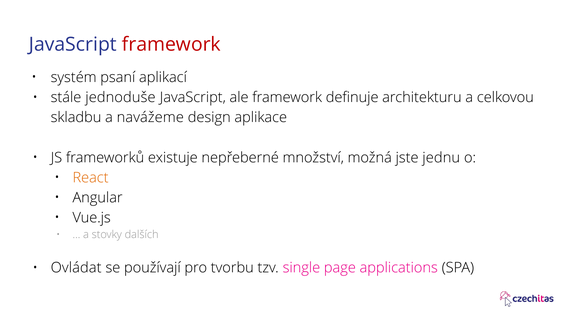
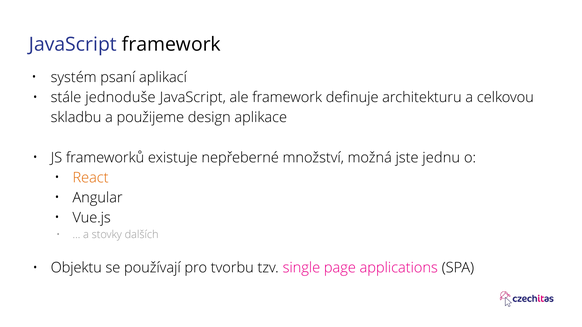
framework colour: red -> black (171, 44)
navážeme: navážeme -> použijeme (150, 118)
Ovládat: Ovládat -> Objektu (76, 268)
